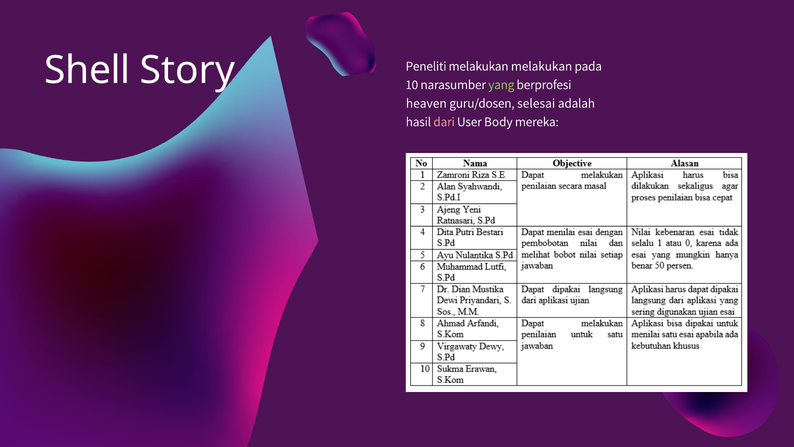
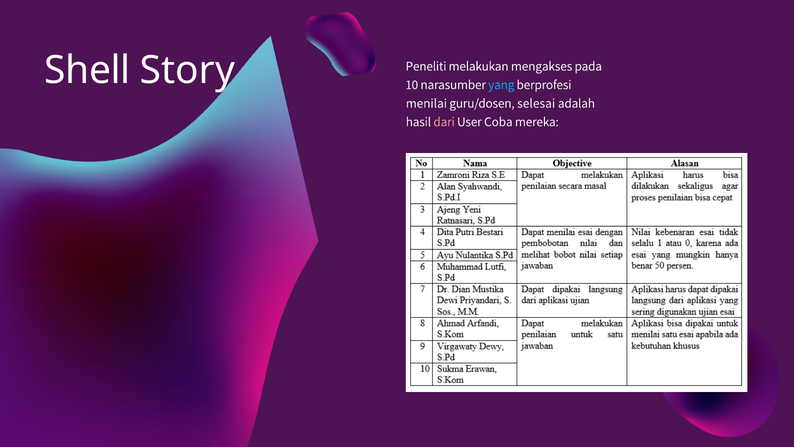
melakukan melakukan: melakukan -> mengakses (542, 66)
yang colour: light green -> light blue (501, 85)
heaven: heaven -> menilai (426, 103)
Body: Body -> Coba (498, 122)
